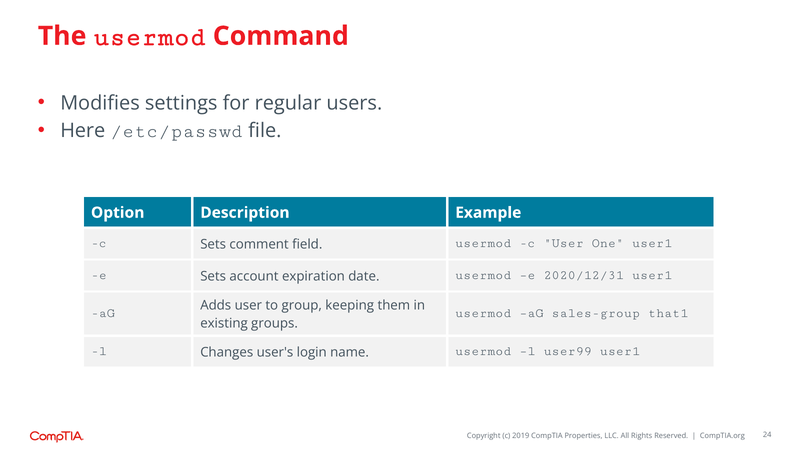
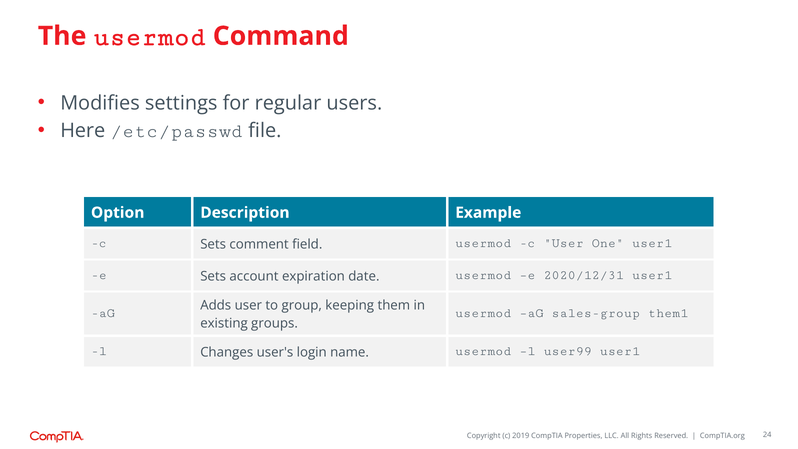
that1: that1 -> them1 (668, 313)
